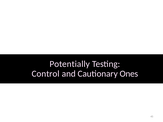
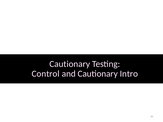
Potentially: Potentially -> Cautionary (70, 64)
Ones: Ones -> Intro (129, 74)
